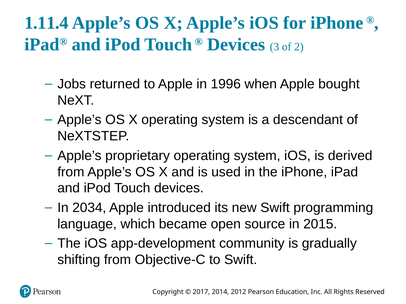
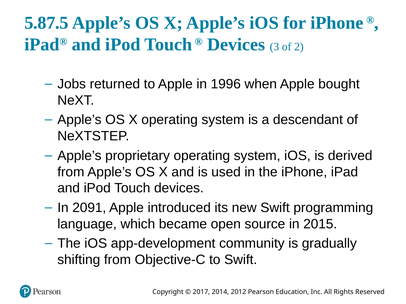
1.11.4: 1.11.4 -> 5.87.5 (47, 23)
2034: 2034 -> 2091 (89, 208)
